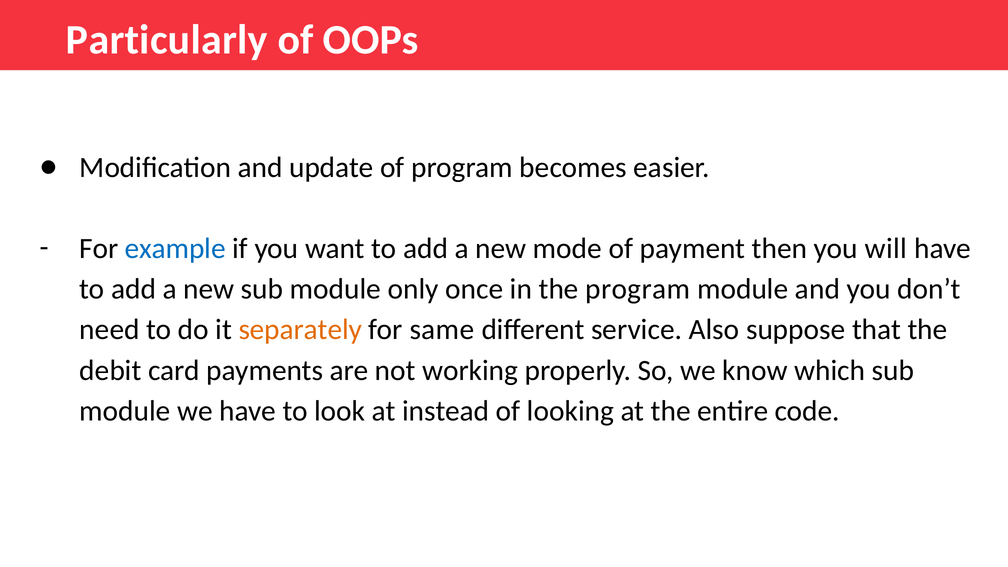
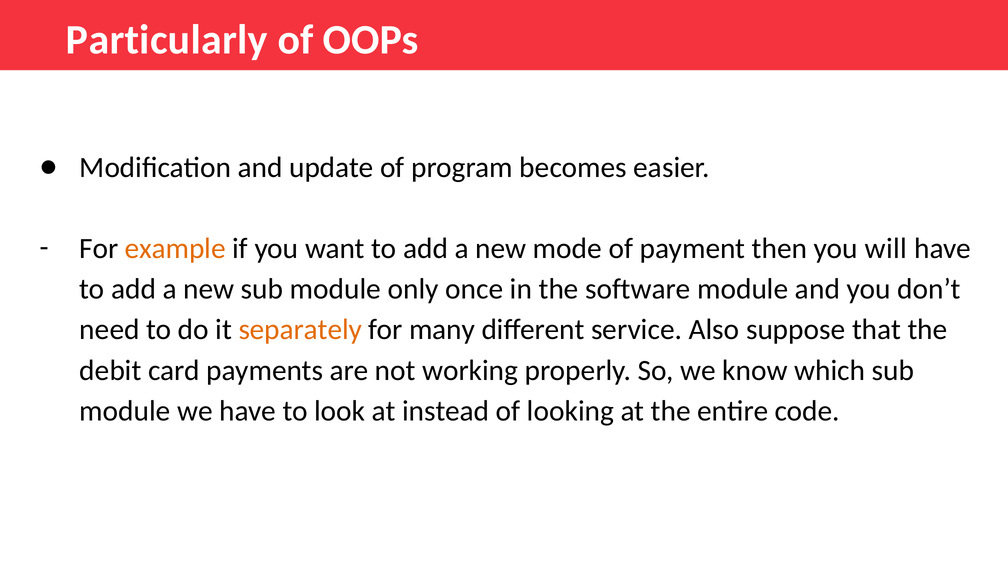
example colour: blue -> orange (175, 249)
the program: program -> software (638, 289)
same: same -> many (442, 330)
